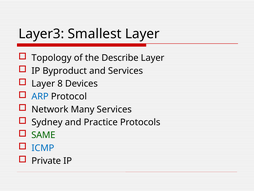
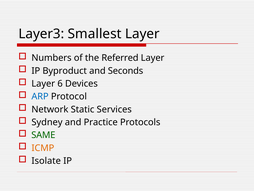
Topology: Topology -> Numbers (51, 58)
Describe: Describe -> Referred (120, 58)
and Services: Services -> Seconds (126, 71)
8: 8 -> 6 (60, 83)
Many: Many -> Static (83, 109)
ICMP colour: blue -> orange (43, 148)
Private: Private -> Isolate (46, 160)
